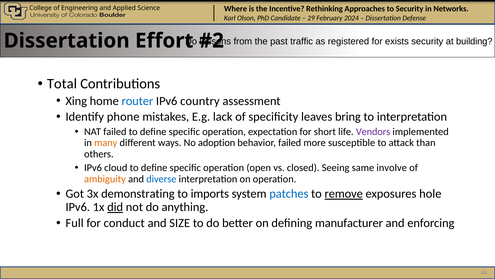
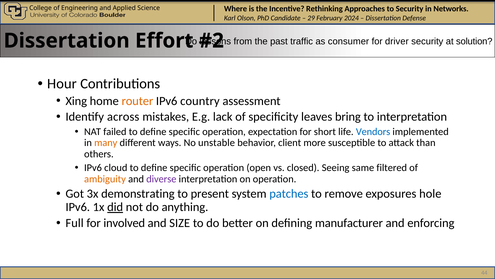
registered: registered -> consumer (348, 41)
exists: exists -> driver (397, 41)
building: building -> solution (474, 41)
Total: Total -> Hour (62, 84)
router colour: blue -> orange (137, 101)
phone: phone -> across (123, 117)
Vendors colour: purple -> blue (373, 131)
adoption: adoption -> unstable (217, 143)
behavior failed: failed -> client (290, 143)
involve: involve -> filtered (392, 167)
diverse colour: blue -> purple (161, 179)
imports: imports -> present (210, 193)
remove underline: present -> none (344, 193)
conduct: conduct -> involved (124, 223)
